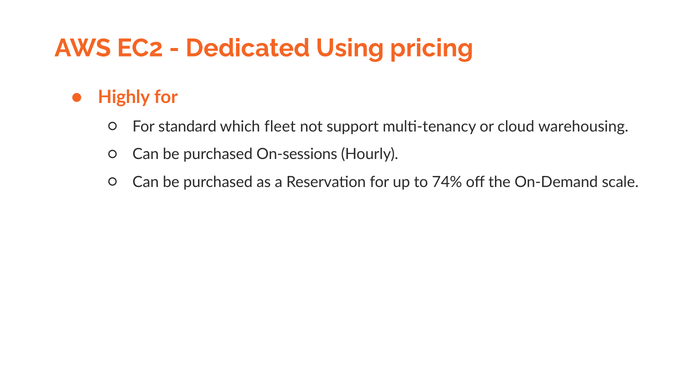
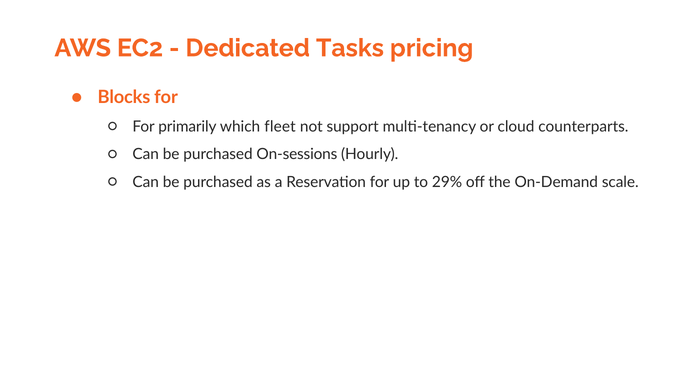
Using: Using -> Tasks (350, 48)
Highly: Highly -> Blocks (124, 97)
standard: standard -> primarily (187, 126)
warehousing: warehousing -> counterparts (583, 126)
74%: 74% -> 29% (447, 182)
